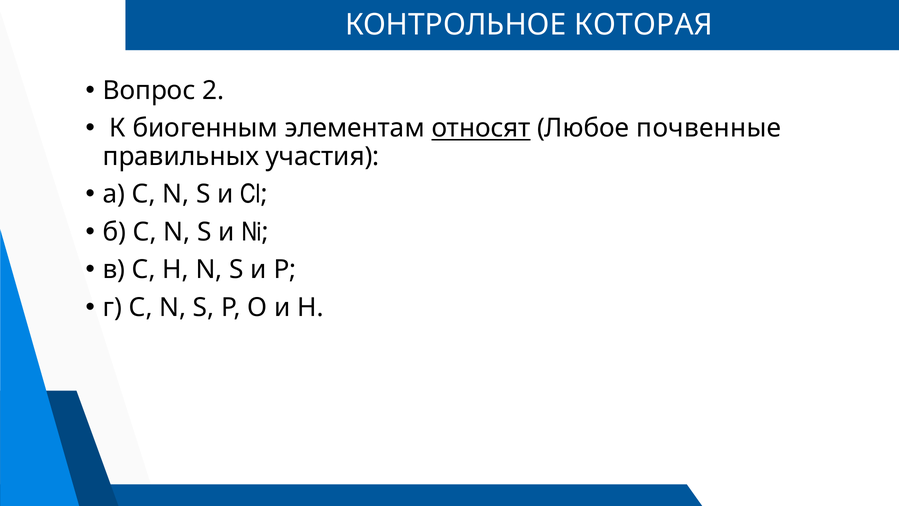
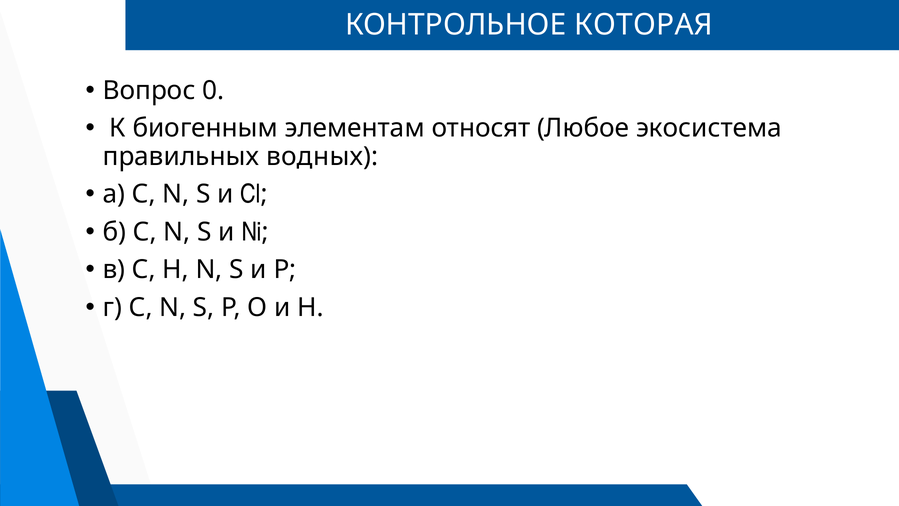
2: 2 -> 0 (213, 90)
относят underline: present -> none (481, 128)
почвенные: почвенные -> экосистема (709, 128)
участия: участия -> водных (322, 157)
